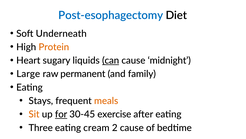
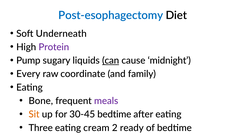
Protein colour: orange -> purple (54, 47)
Heart: Heart -> Pump (28, 60)
Large: Large -> Every (28, 74)
permanent: permanent -> coordinate (83, 74)
Stays: Stays -> Bone (41, 101)
meals colour: orange -> purple (106, 101)
for underline: present -> none (61, 114)
30-45 exercise: exercise -> bedtime (114, 114)
2 cause: cause -> ready (132, 127)
